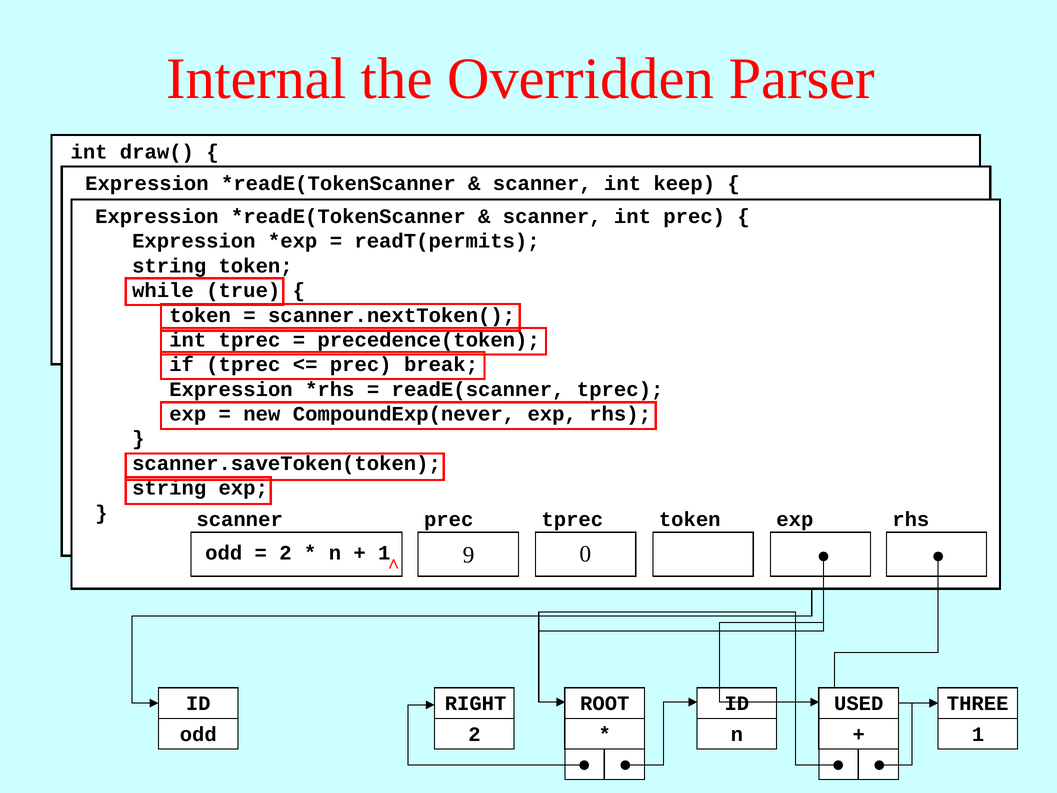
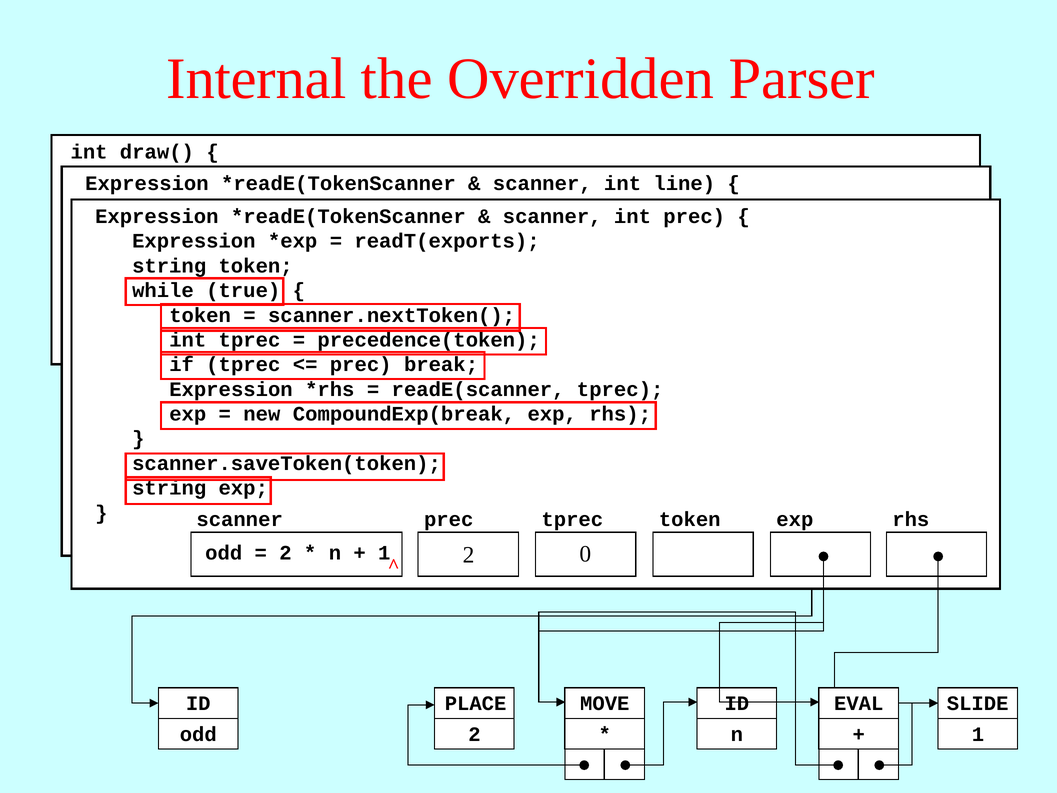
keep: keep -> line (684, 183)
readT(permits: readT(permits -> readT(exports (447, 241)
CompoundExp(never: CompoundExp(never -> CompoundExp(break (404, 414)
1 9: 9 -> 2 (469, 555)
THREE: THREE -> SLIDE (978, 703)
RIGHT: RIGHT -> PLACE (476, 703)
ROOT: ROOT -> MOVE (605, 703)
USED: USED -> EVAL (859, 703)
